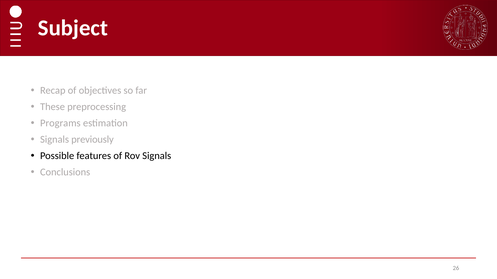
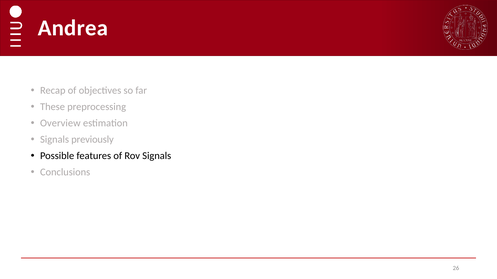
Subject: Subject -> Andrea (73, 28)
Programs: Programs -> Overview (60, 123)
